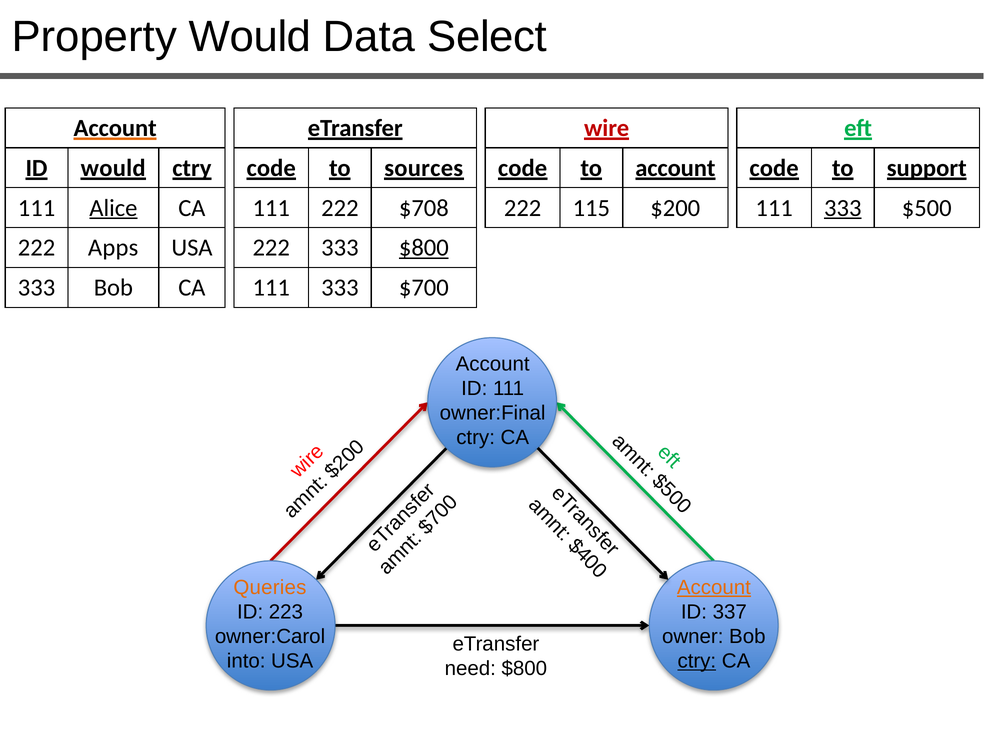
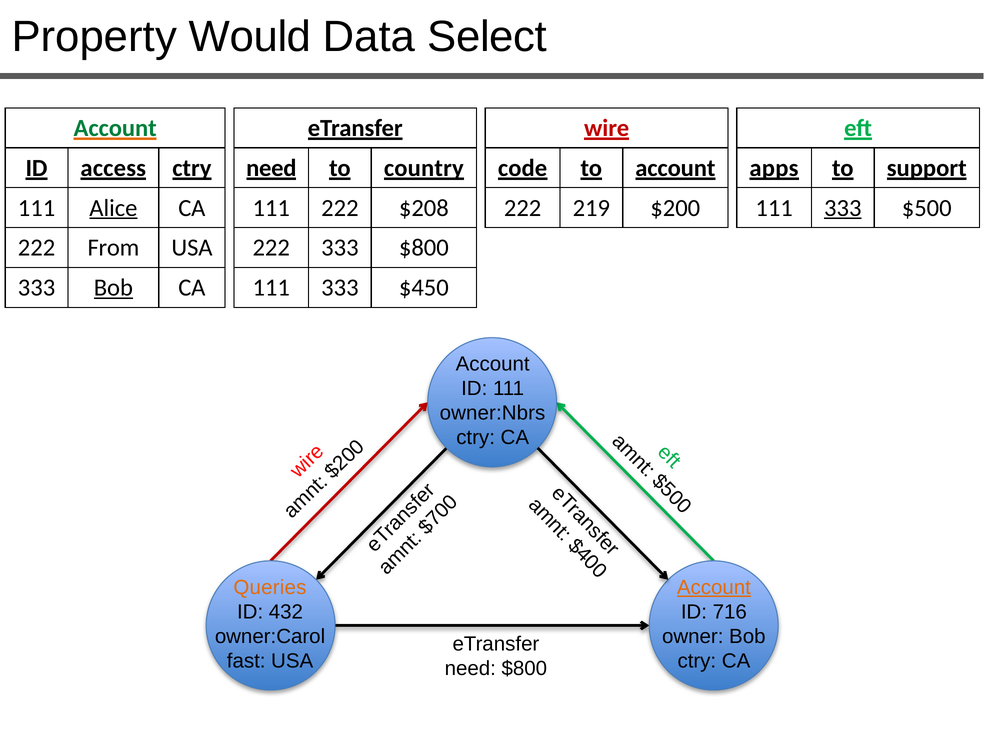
Account colour: black -> green (115, 128)
ID would: would -> access (113, 168)
code: code -> need (271, 168)
sources: sources -> country (424, 168)
code: code -> apps (774, 168)
$708: $708 -> $208 (424, 208)
115: 115 -> 219 (591, 208)
Apps: Apps -> From (113, 248)
$800 underline: present -> none (424, 248)
Bob underline: none -> present (113, 288)
$700: $700 -> $450 (424, 288)
owner:Final: owner:Final -> owner:Nbrs (493, 413)
223: 223 -> 432 (286, 612)
337: 337 -> 716 (730, 612)
into: into -> fast (246, 661)
ctry underline: present -> none (697, 661)
